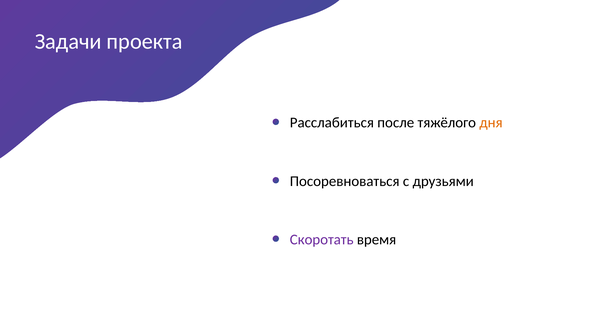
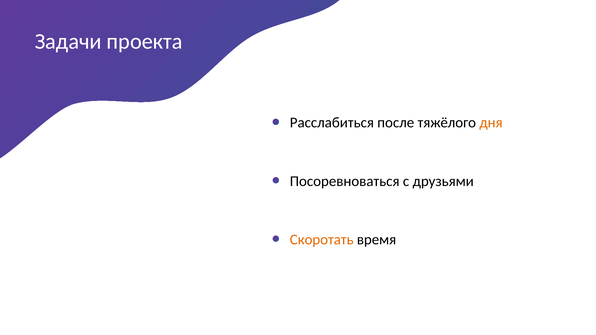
Скоротать colour: purple -> orange (322, 240)
